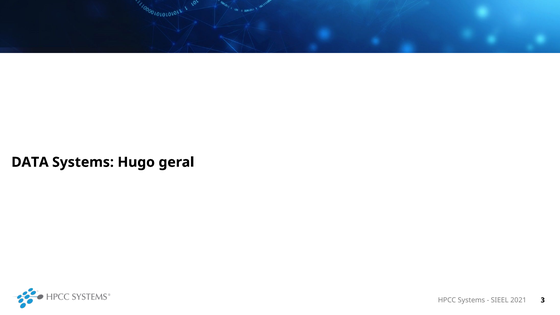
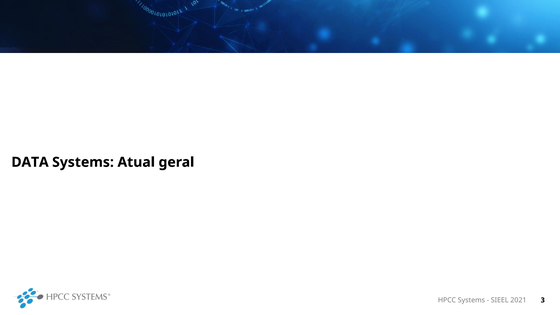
Hugo: Hugo -> Atual (136, 162)
